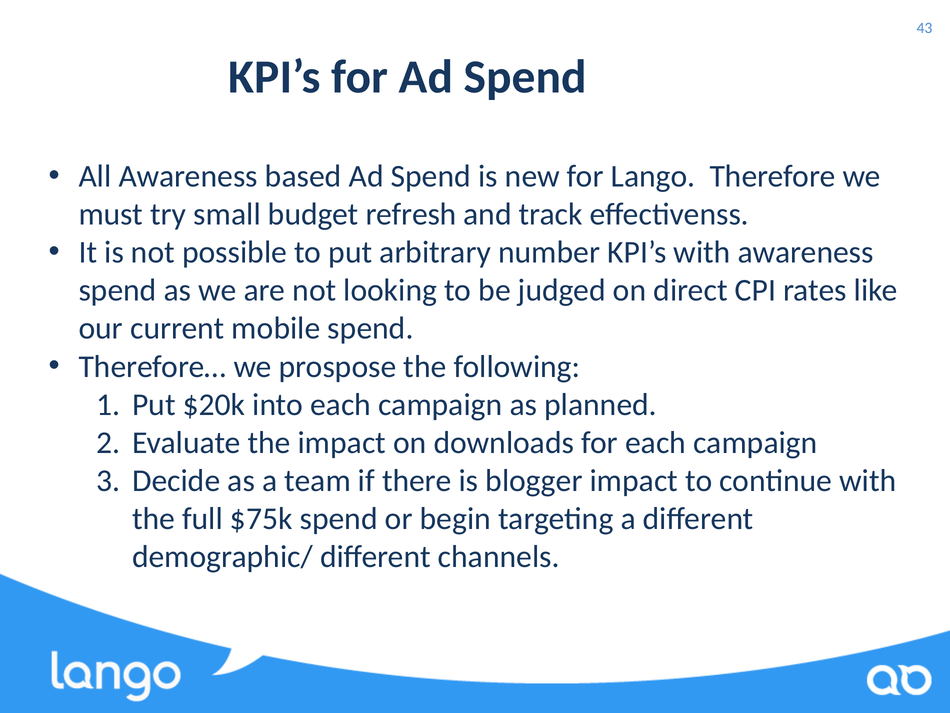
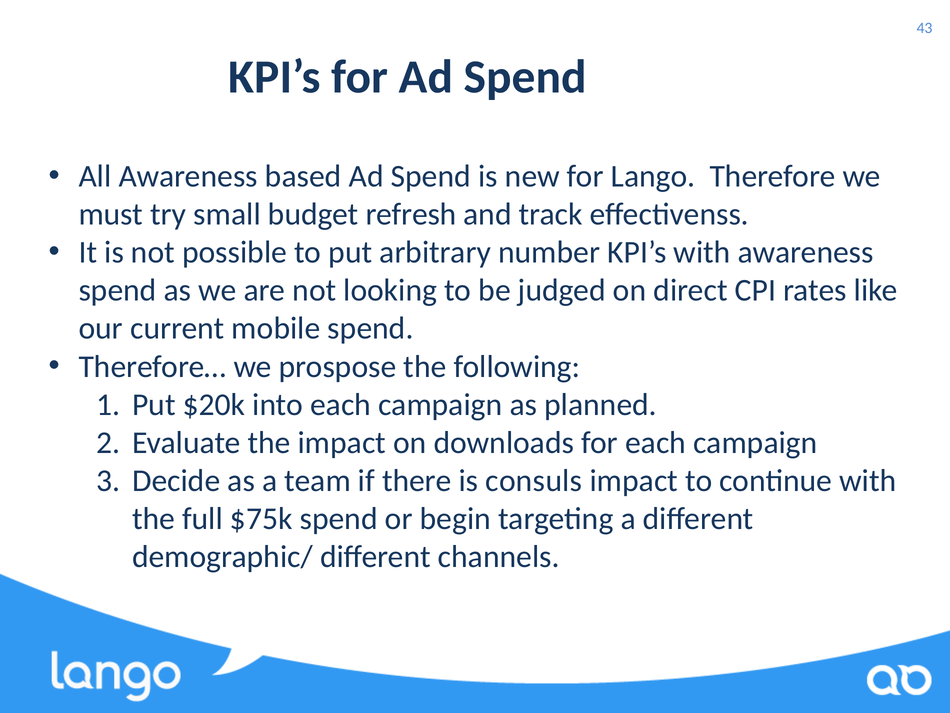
blogger: blogger -> consuls (534, 480)
